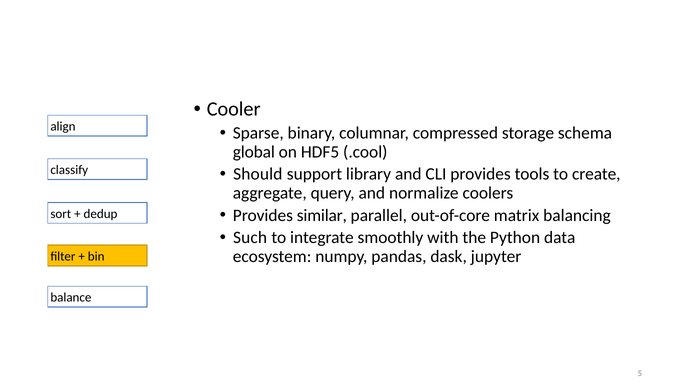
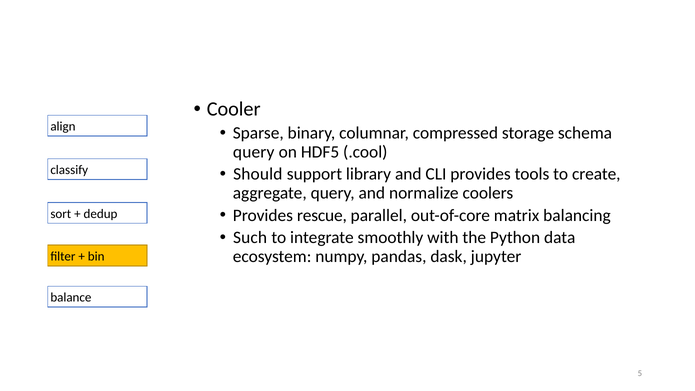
global: global -> query (254, 152)
similar: similar -> rescue (322, 215)
